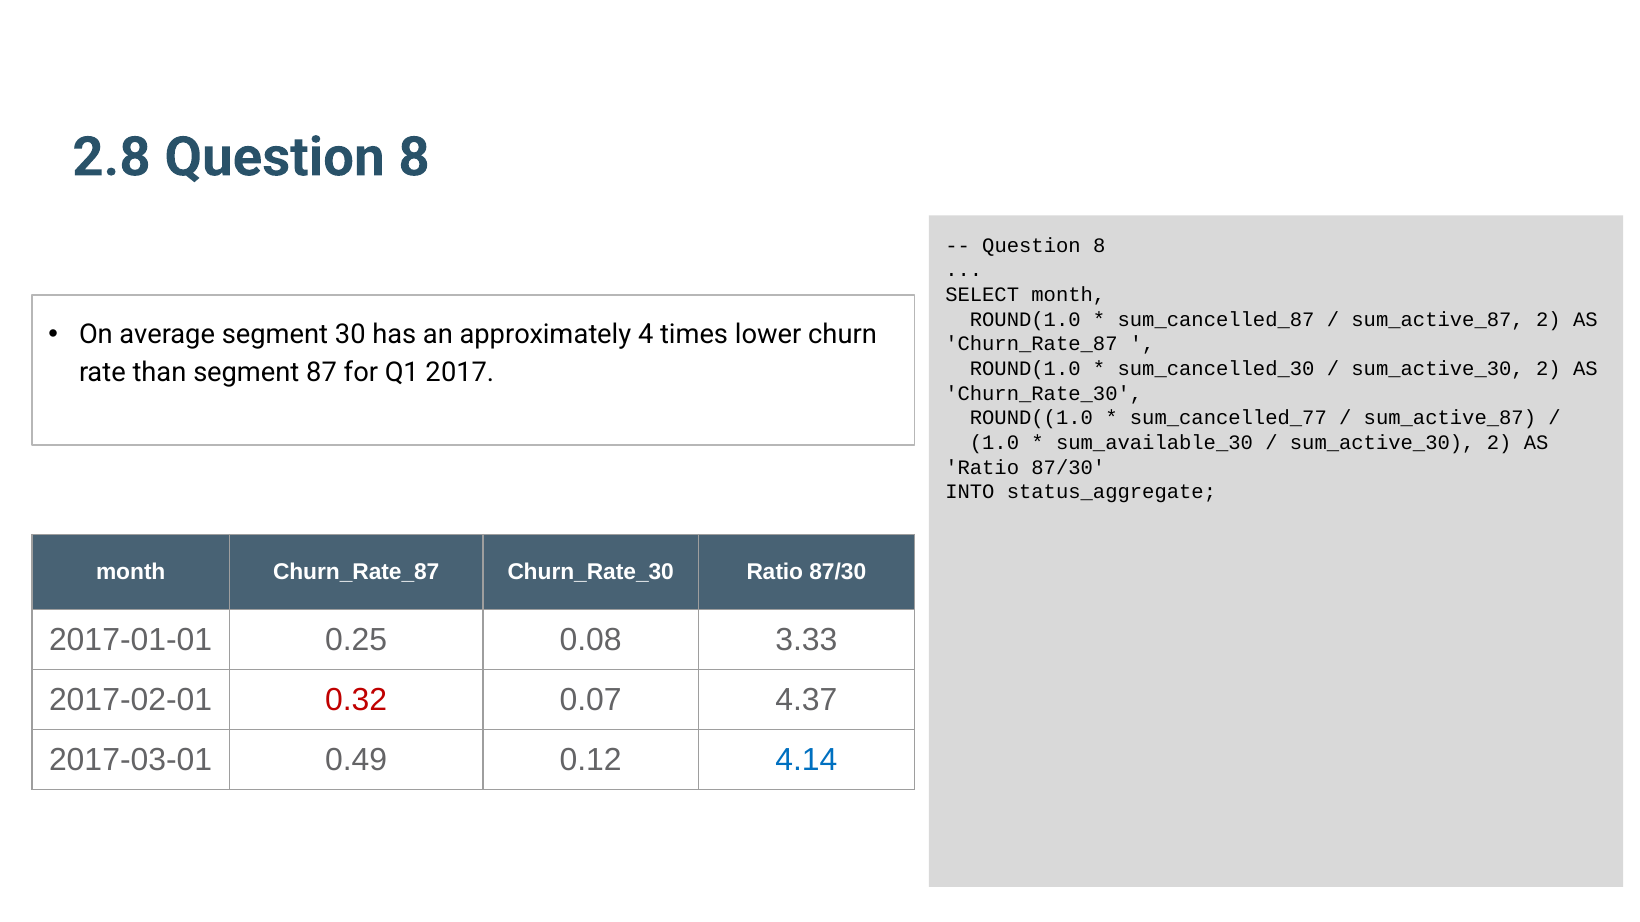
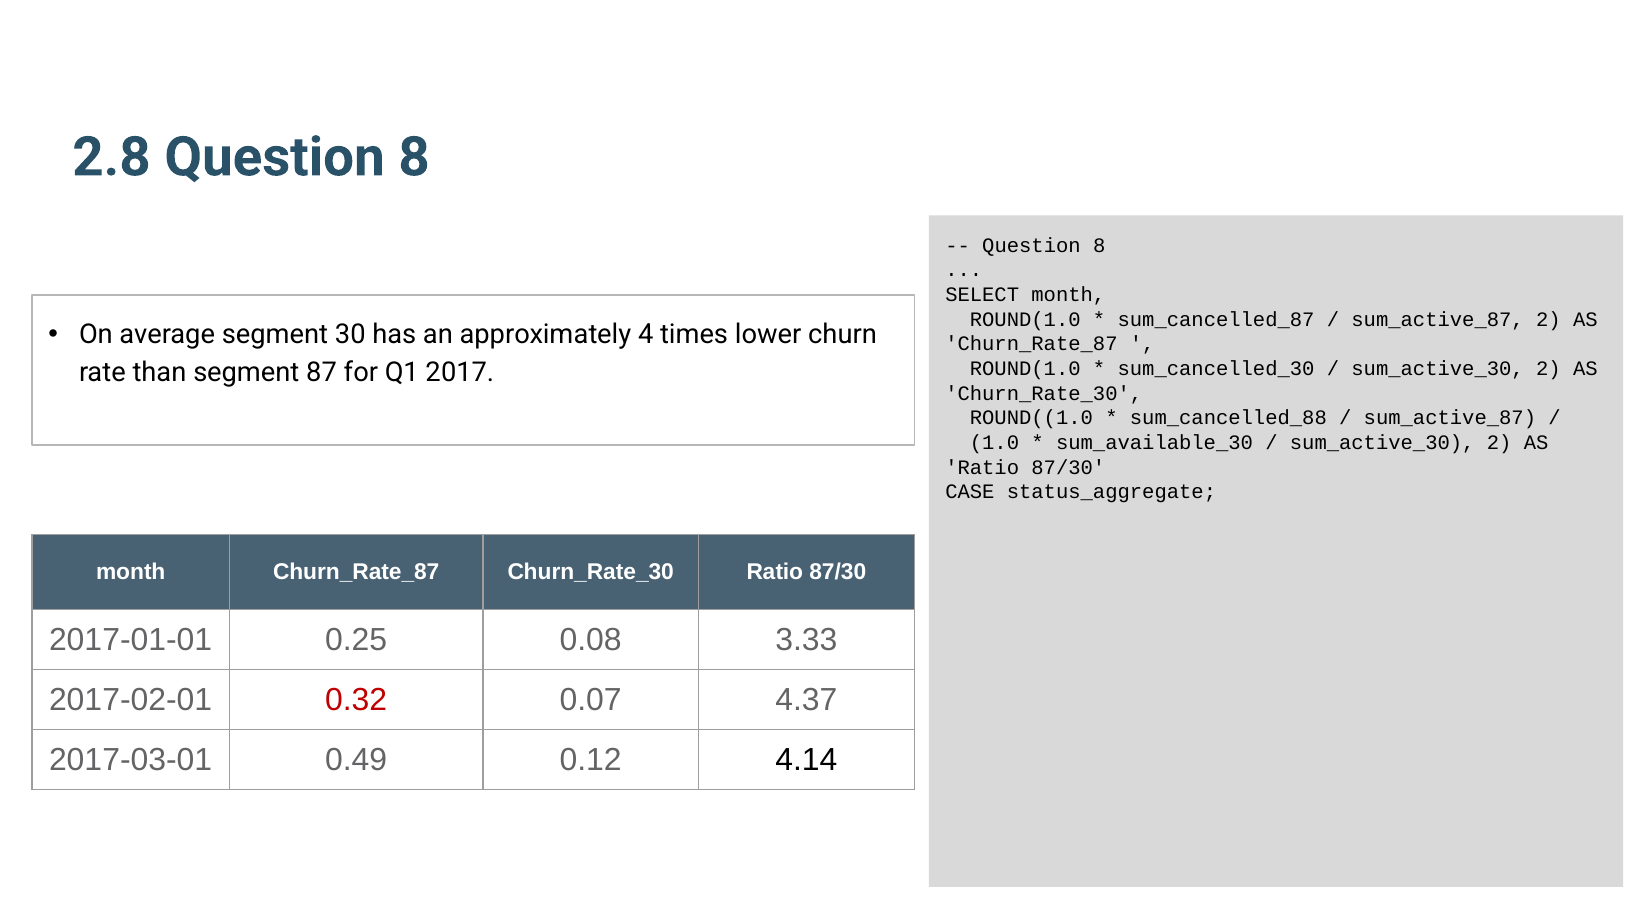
sum_cancelled_77: sum_cancelled_77 -> sum_cancelled_88 (1228, 418)
INTO: INTO -> CASE (970, 492)
4.14 colour: blue -> black (806, 760)
